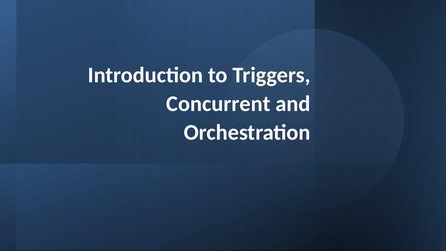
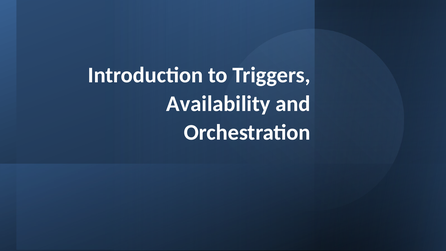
Concurrent: Concurrent -> Availability (218, 104)
